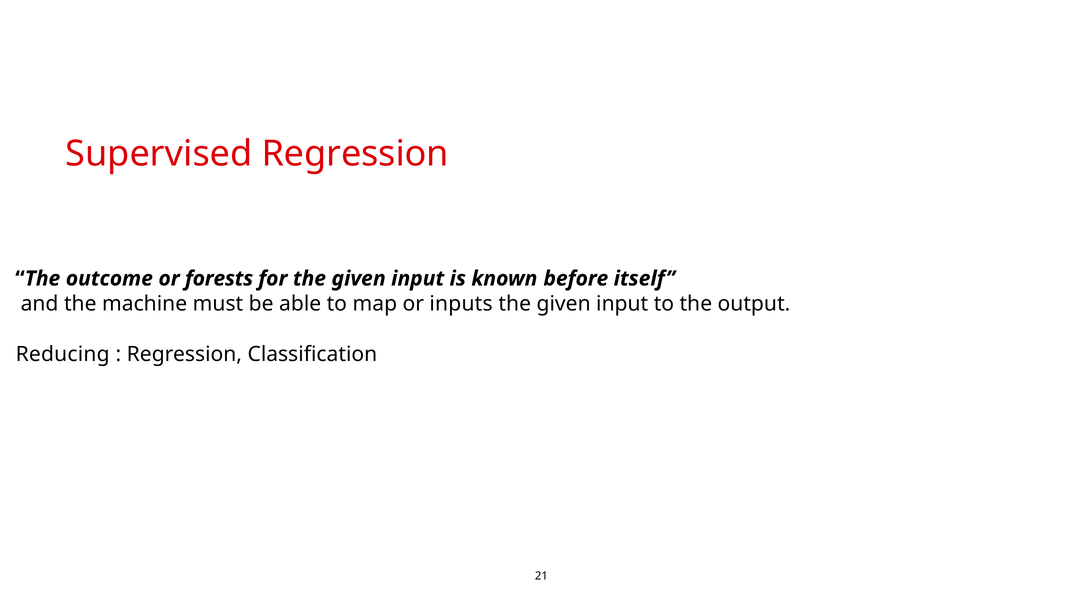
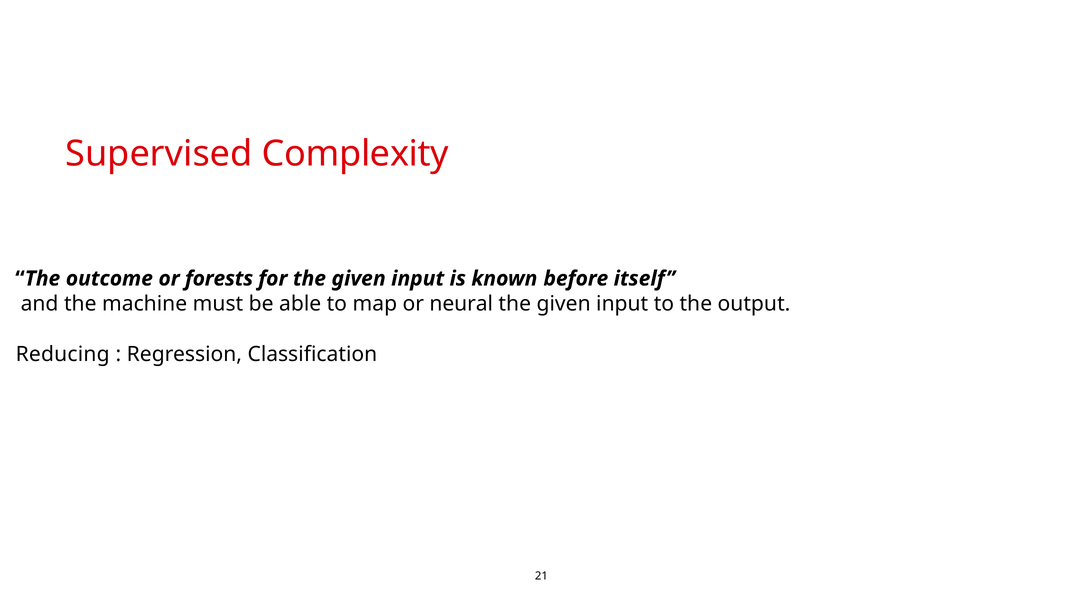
Supervised Regression: Regression -> Complexity (355, 154)
inputs: inputs -> neural (461, 304)
